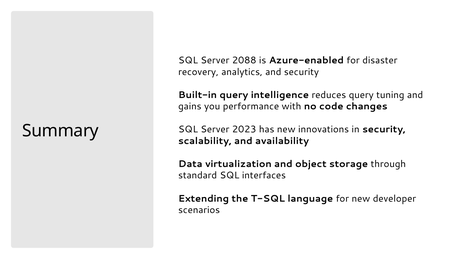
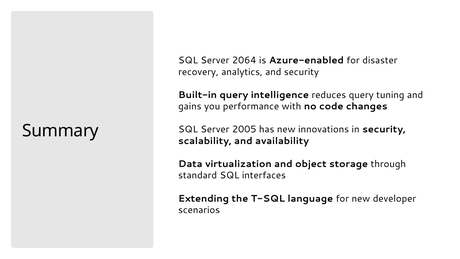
2088: 2088 -> 2064 (244, 60)
2023: 2023 -> 2005 (244, 129)
